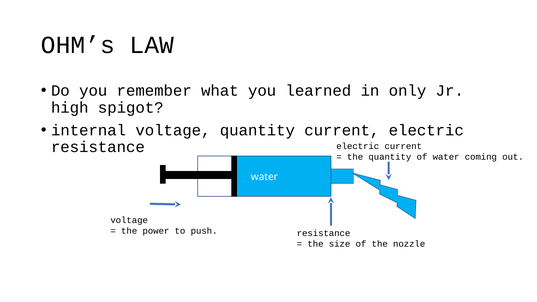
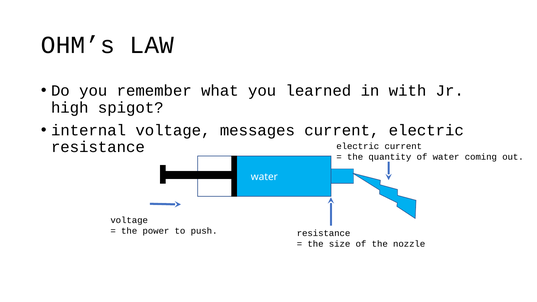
only: only -> with (408, 91)
voltage quantity: quantity -> messages (257, 130)
